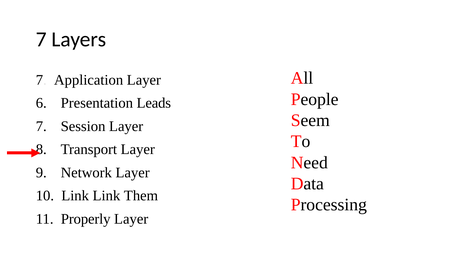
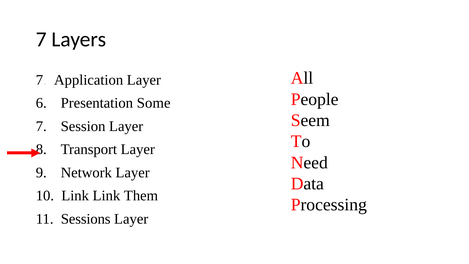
Leads: Leads -> Some (154, 103)
Properly: Properly -> Sessions (86, 219)
